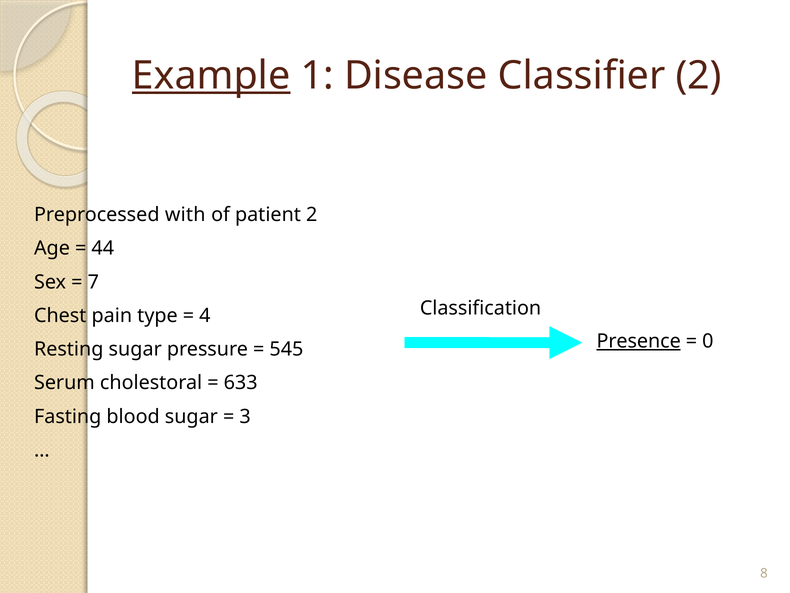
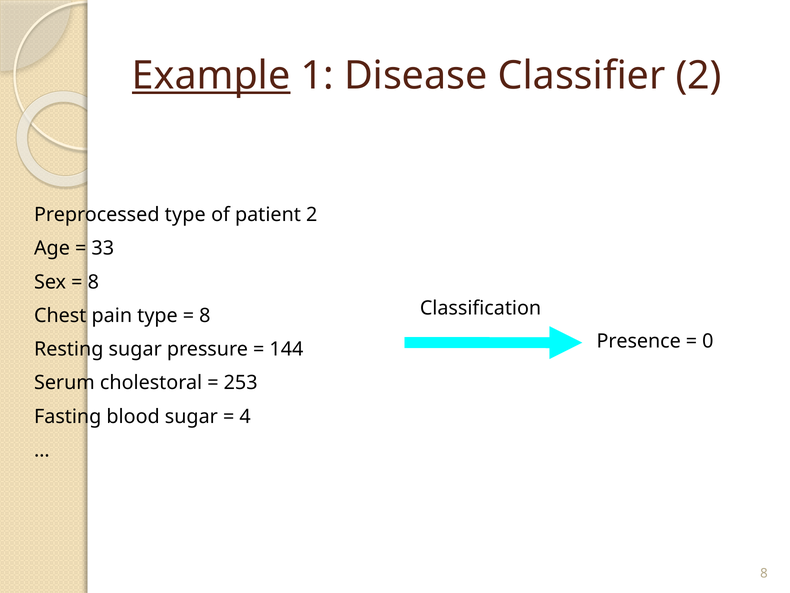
Preprocessed with: with -> type (185, 215)
44: 44 -> 33 (103, 248)
7: 7 -> 8 (93, 282)
4: 4 -> 8 (205, 315)
Presence underline: present -> none (639, 341)
545: 545 -> 144 (286, 349)
633: 633 -> 253 (241, 383)
3: 3 -> 4 (245, 416)
